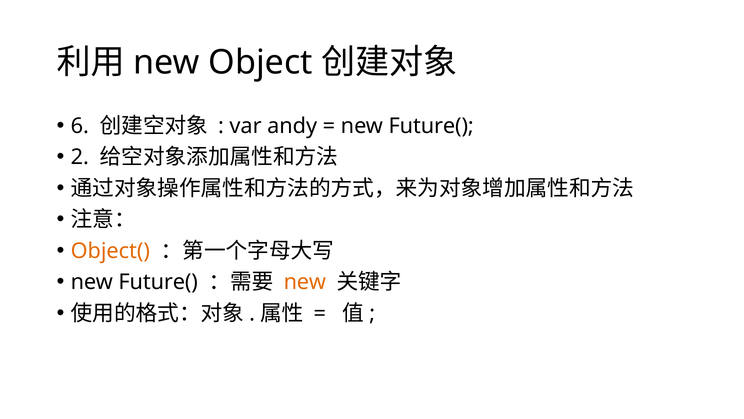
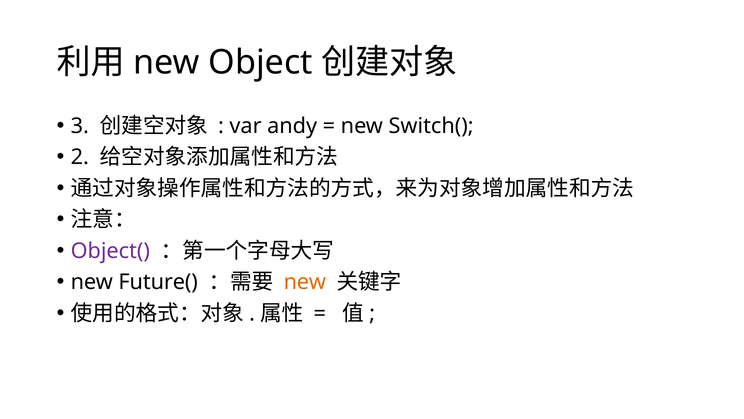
6: 6 -> 3 (80, 126)
Future(: Future( -> Switch( (431, 126)
Object( colour: orange -> purple (110, 251)
